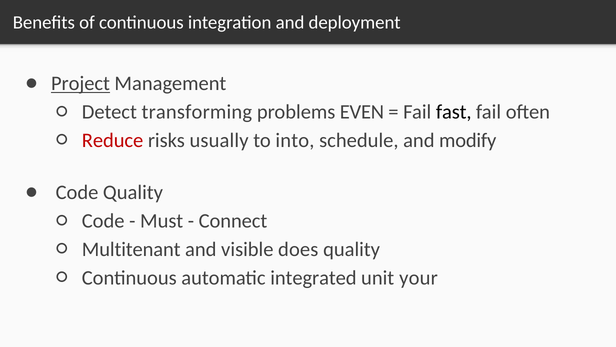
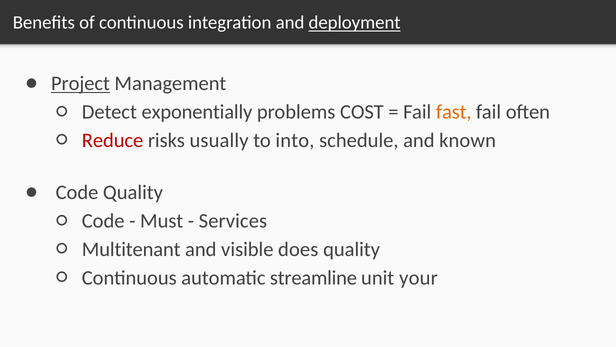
deployment underline: none -> present (355, 23)
transforming: transforming -> exponentially (197, 112)
EVEN: EVEN -> COST (362, 112)
fast colour: black -> orange (454, 112)
modify: modify -> known (468, 140)
Connect: Connect -> Services (233, 221)
integrated: integrated -> streamline (314, 277)
